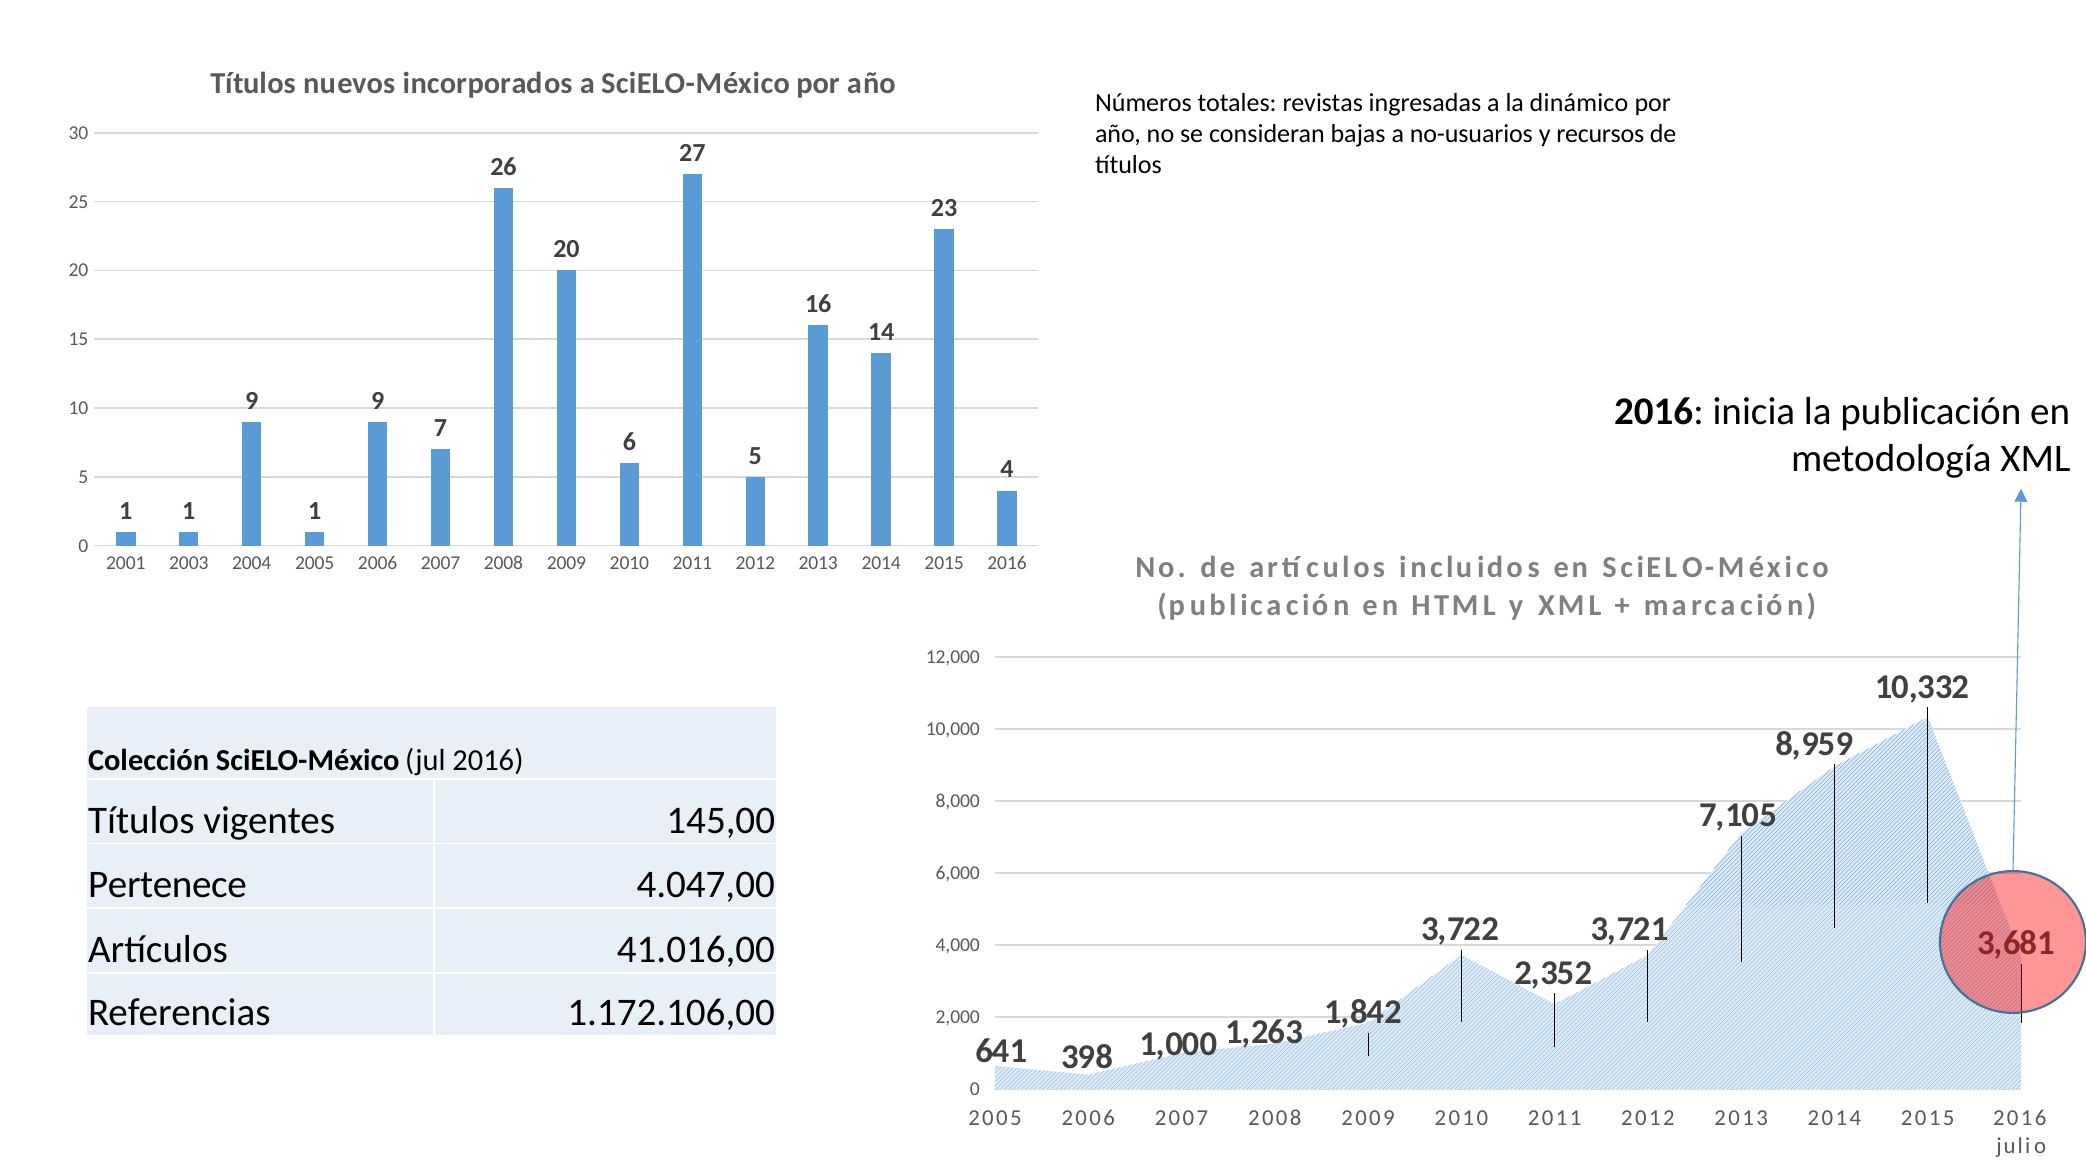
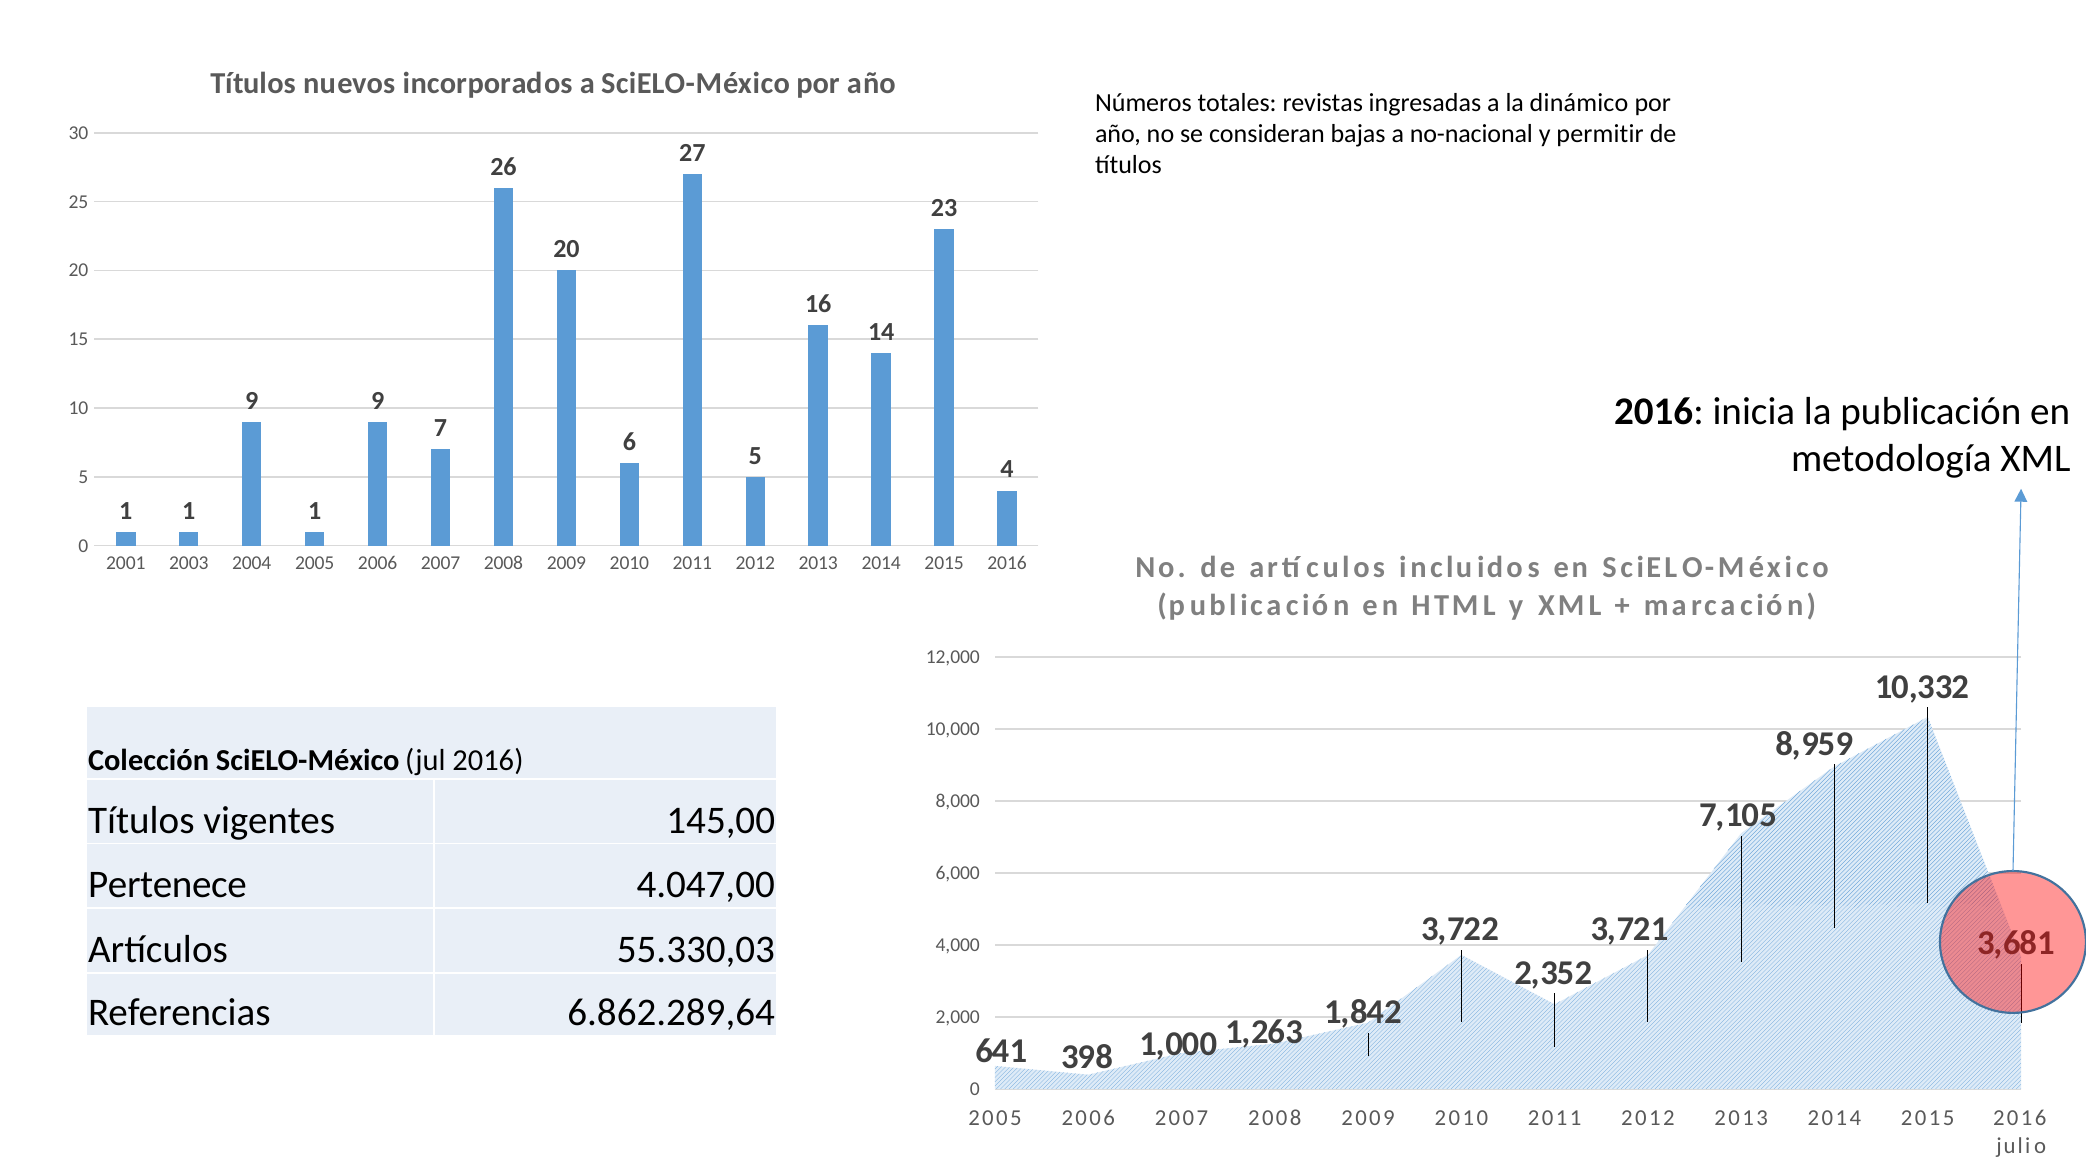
no-usuarios: no-usuarios -> no-nacional (1471, 134)
recursos: recursos -> permitir (1600, 134)
41.016,00: 41.016,00 -> 55.330,03 (696, 950)
1.172.106,00: 1.172.106,00 -> 6.862.289,64 (671, 1013)
